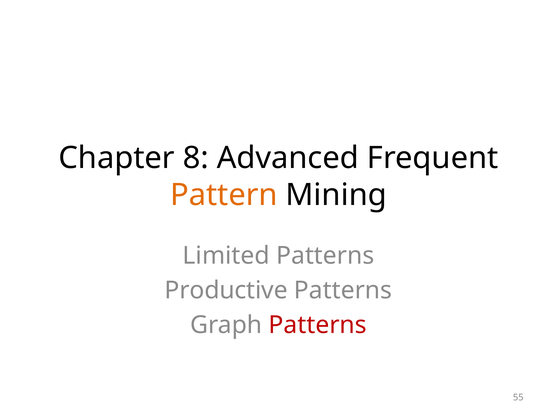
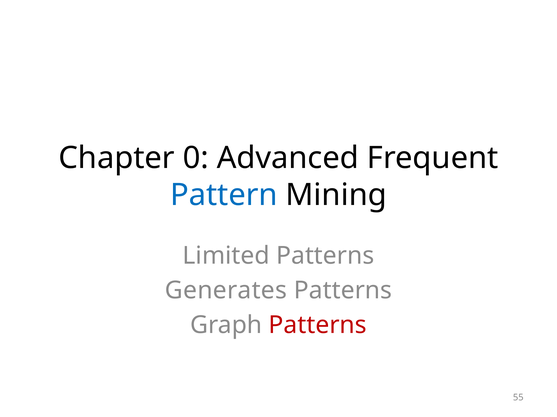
8: 8 -> 0 (196, 158)
Pattern colour: orange -> blue (224, 195)
Productive: Productive -> Generates (226, 291)
